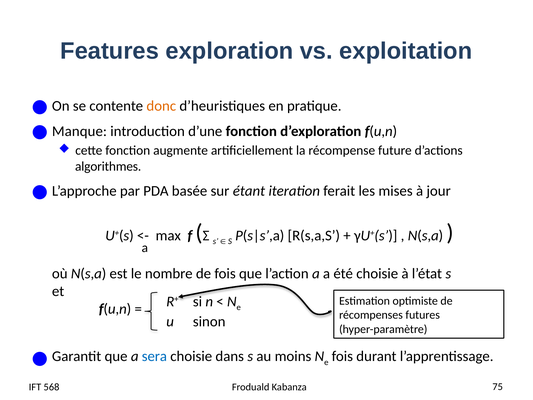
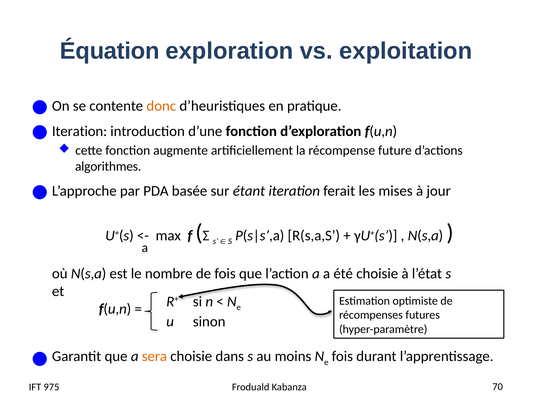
Features: Features -> Équation (110, 51)
Manque: Manque -> Iteration (80, 131)
sera colour: blue -> orange (154, 356)
568: 568 -> 975 (51, 387)
75: 75 -> 70 (498, 387)
